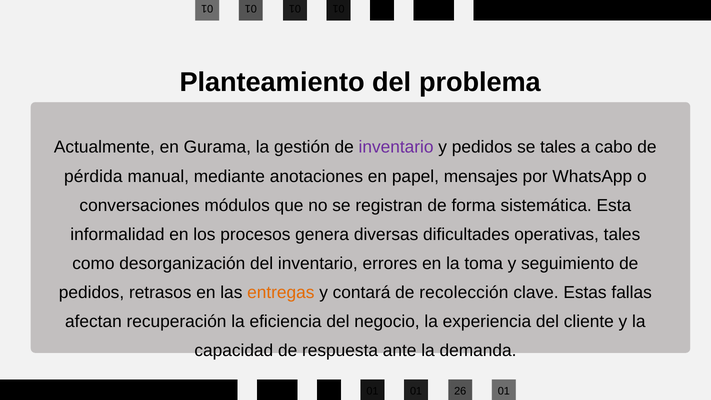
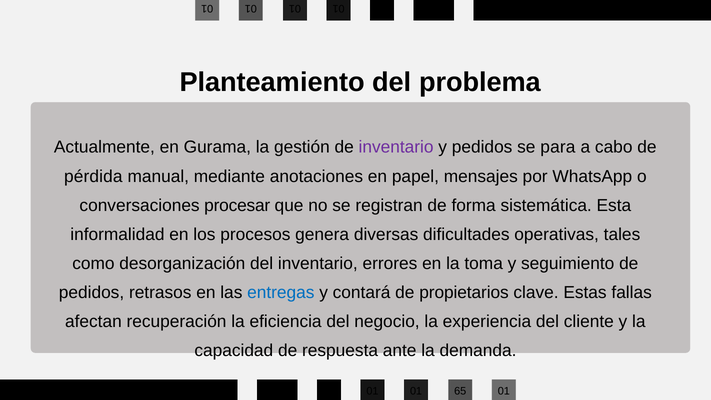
se tales: tales -> para (558, 147)
módulos: módulos -> procesar (237, 205)
entregas colour: orange -> blue (281, 292)
recolección: recolección -> propietarios (464, 292)
26: 26 -> 65 (460, 391)
